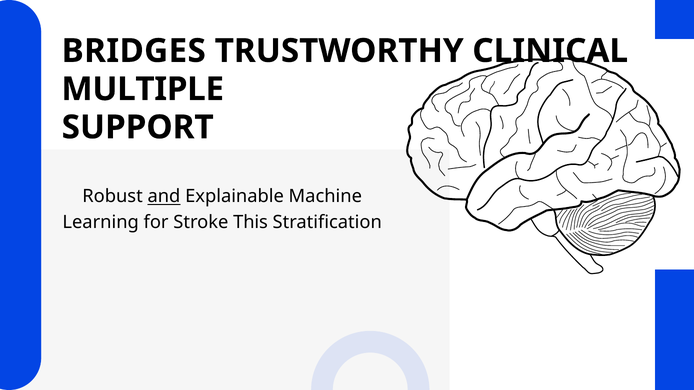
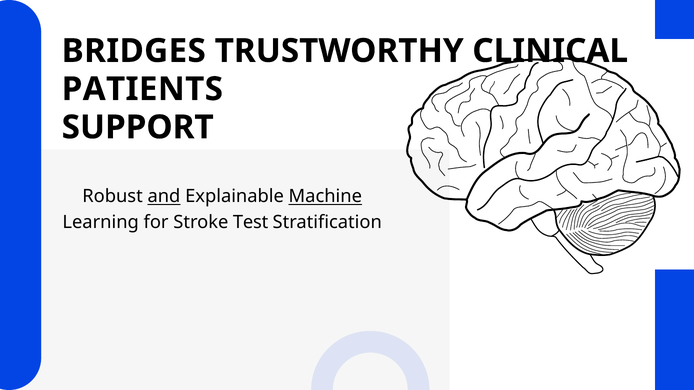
MULTIPLE: MULTIPLE -> PATIENTS (142, 89)
Machine underline: none -> present (325, 197)
This: This -> Test (251, 222)
